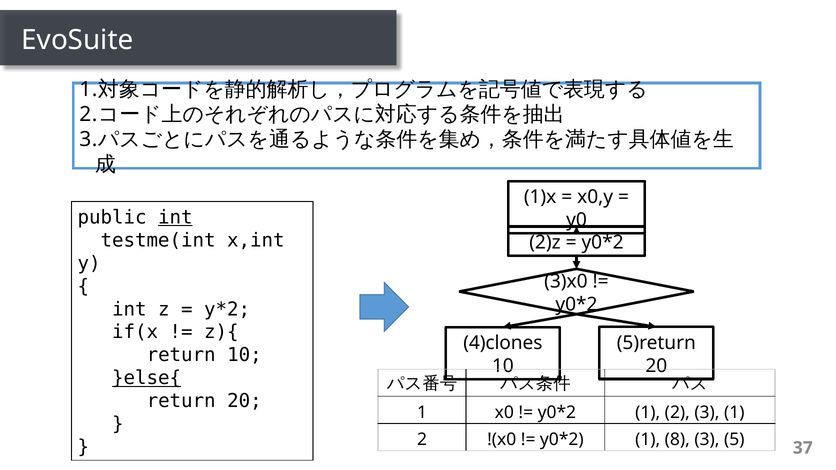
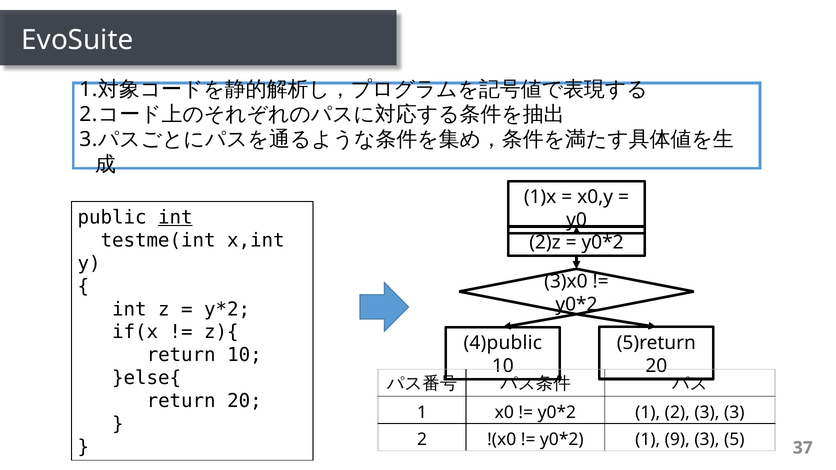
4)clones: 4)clones -> 4)public (503, 343)
}else{ underline: present -> none (147, 378)
3 1: 1 -> 3 (734, 413)
8: 8 -> 9 (677, 440)
